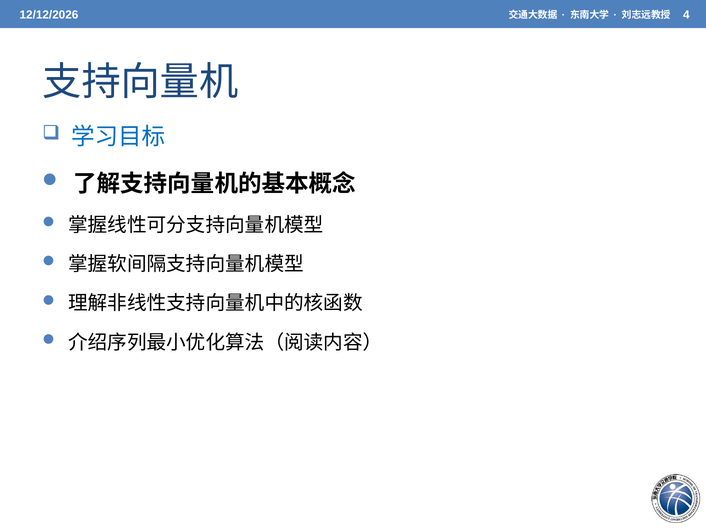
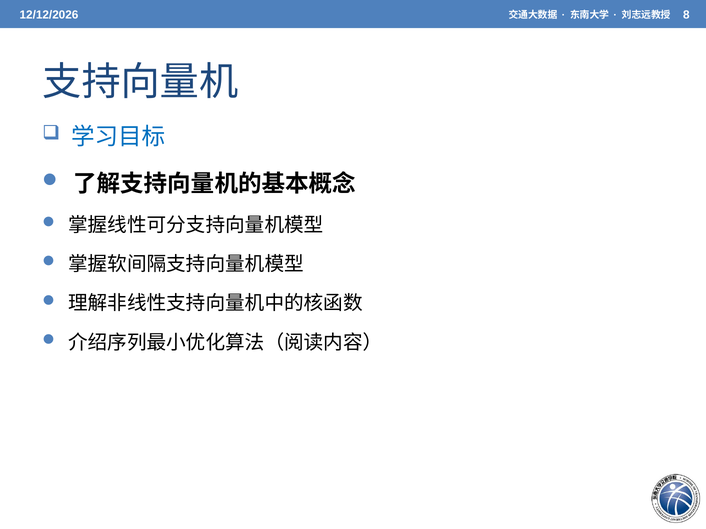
4: 4 -> 8 (686, 15)
